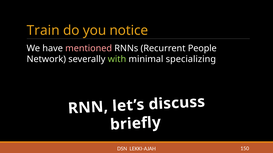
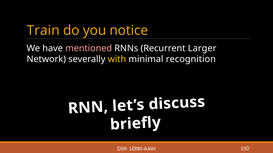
People: People -> Larger (202, 48)
with colour: light green -> yellow (117, 59)
specializing: specializing -> recognition (191, 59)
